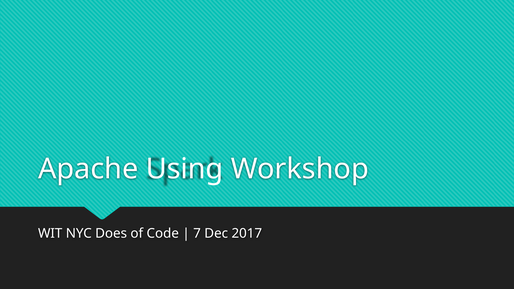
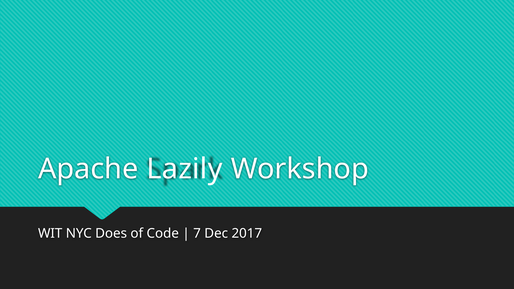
Using: Using -> Lazily (184, 169)
